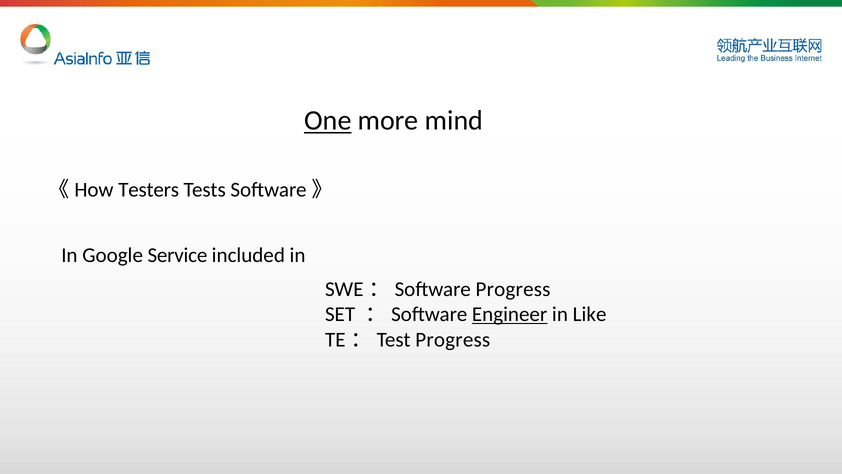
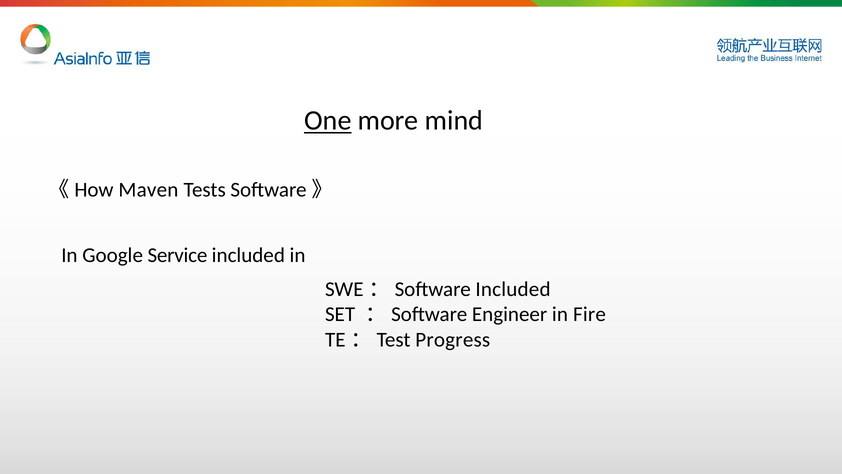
Testers: Testers -> Maven (148, 190)
SWE：Software Progress: Progress -> Included (513, 289)
Engineer underline: present -> none (510, 314)
Like: Like -> Fire (589, 314)
